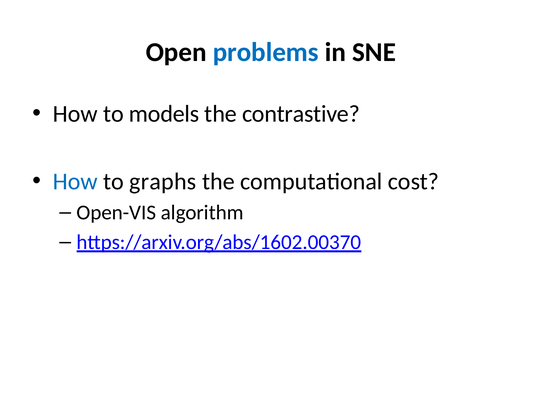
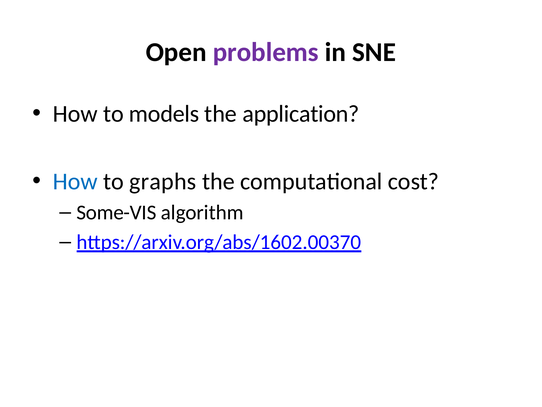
problems colour: blue -> purple (266, 52)
contrastive: contrastive -> application (301, 114)
Open-VIS: Open-VIS -> Some-VIS (116, 212)
